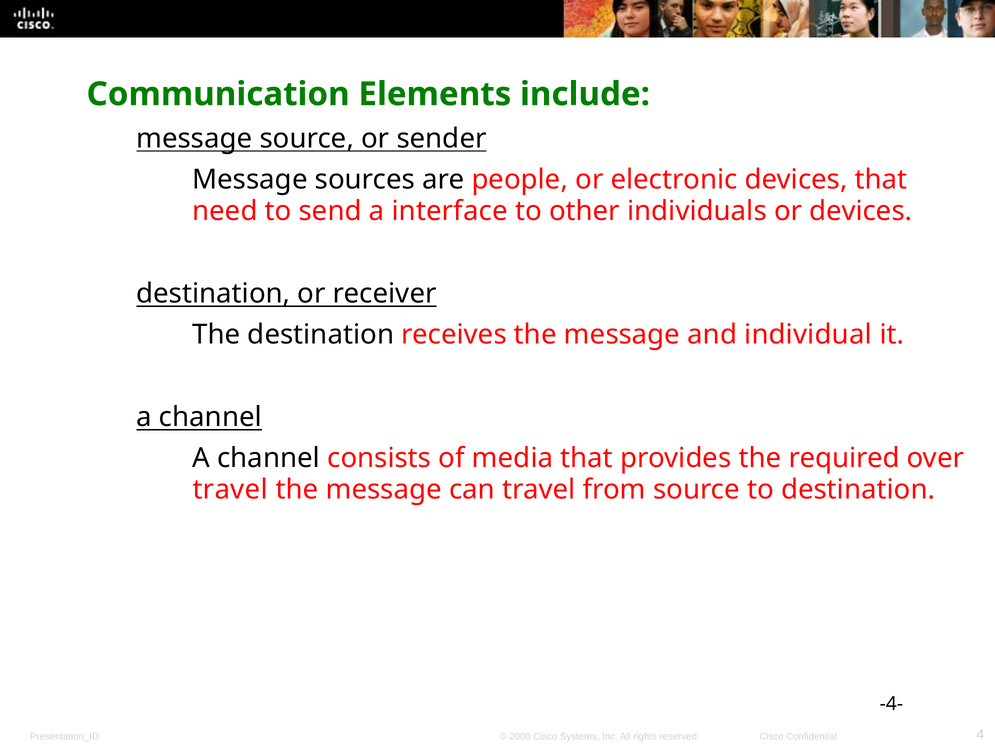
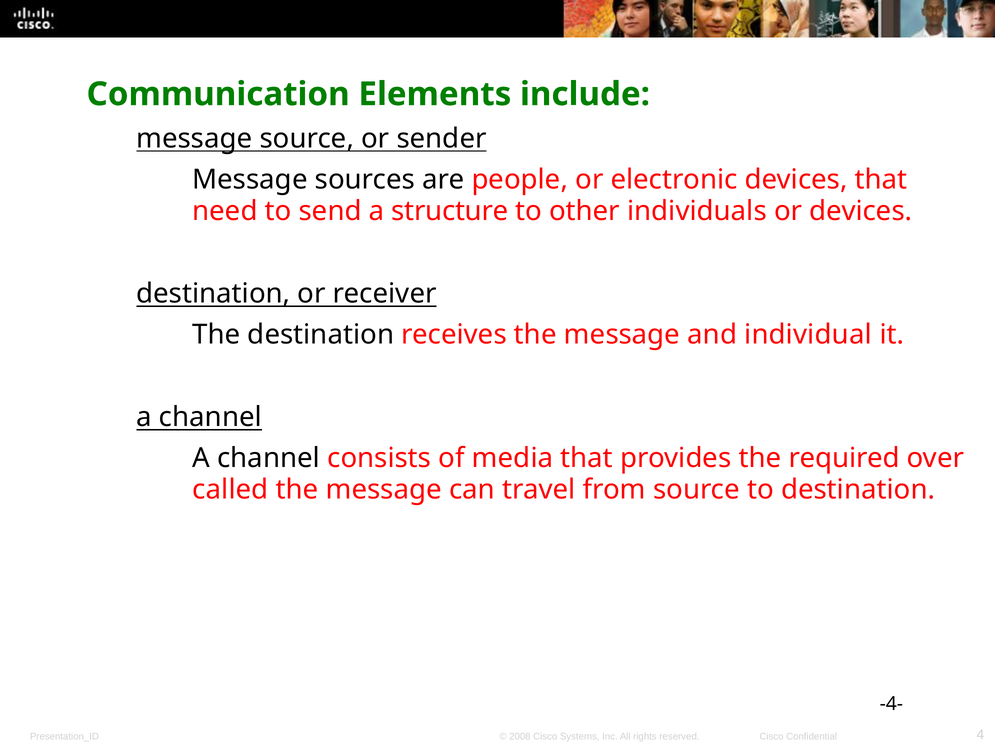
interface: interface -> structure (450, 211)
travel: travel -> called (230, 490)
